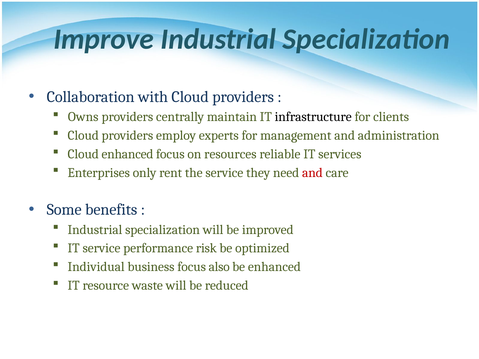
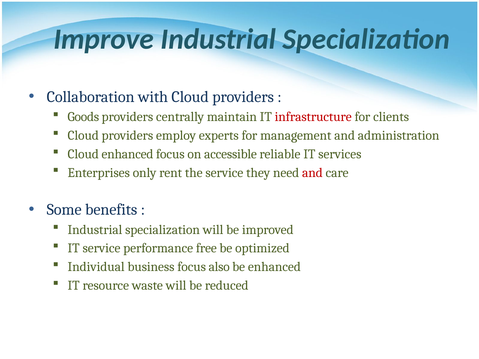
Owns: Owns -> Goods (83, 117)
infrastructure colour: black -> red (313, 117)
resources: resources -> accessible (230, 154)
risk: risk -> free (206, 248)
